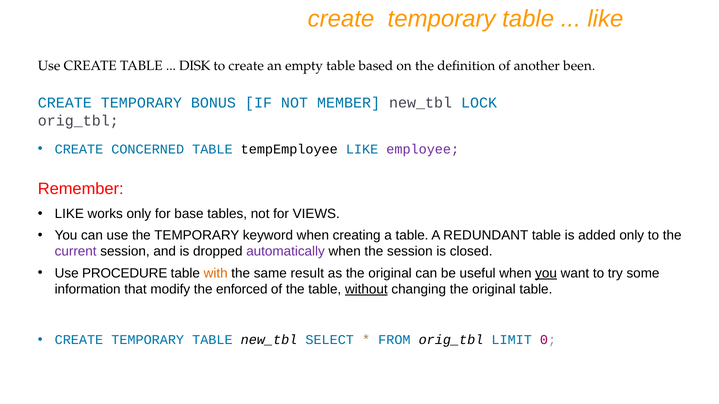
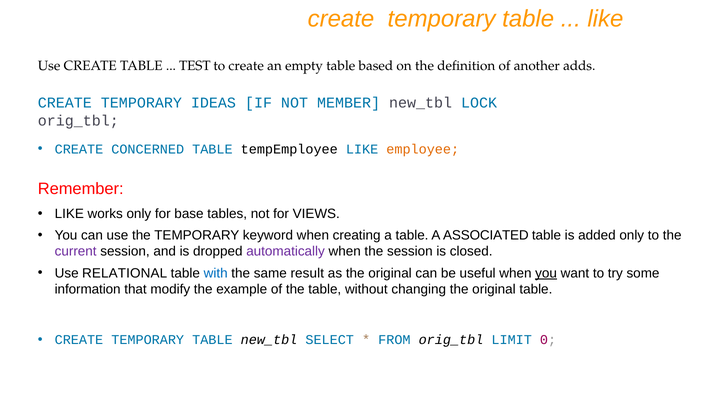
DISK: DISK -> TEST (195, 66)
been: been -> adds (579, 66)
BONUS: BONUS -> IDEAS (213, 103)
employee colour: purple -> orange (423, 149)
REDUNDANT: REDUNDANT -> ASSOCIATED (486, 236)
PROCEDURE: PROCEDURE -> RELATIONAL (125, 273)
with colour: orange -> blue (216, 273)
enforced: enforced -> example (242, 290)
without underline: present -> none (366, 290)
